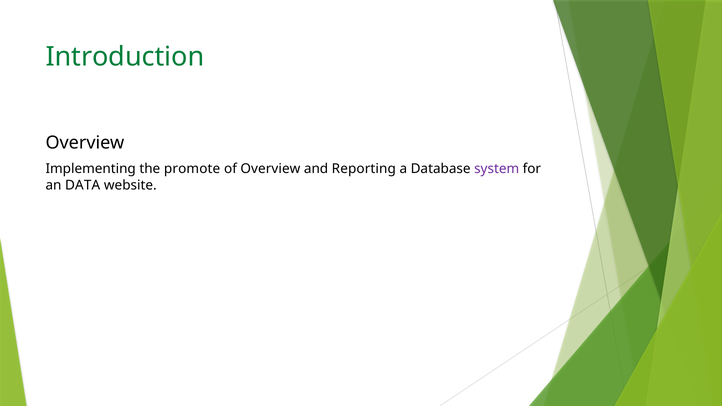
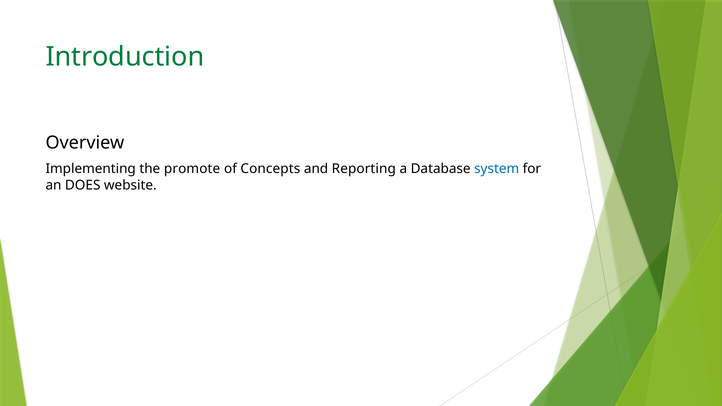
of Overview: Overview -> Concepts (270, 169)
system colour: purple -> blue (497, 169)
DATA: DATA -> DOES (83, 185)
